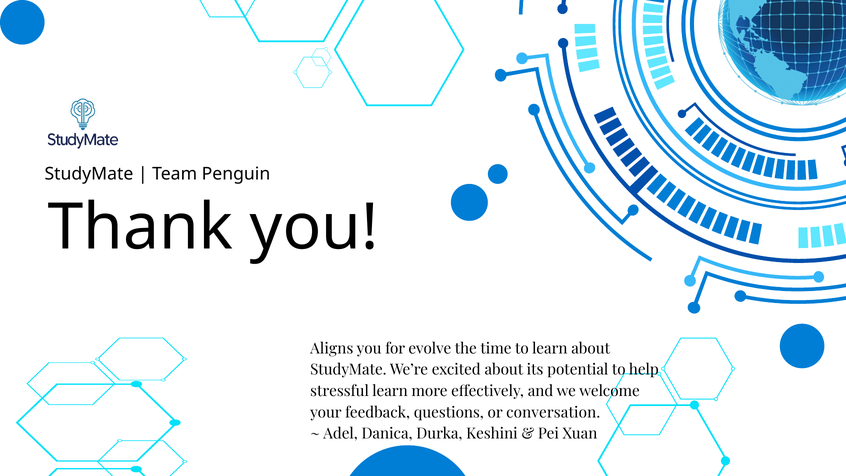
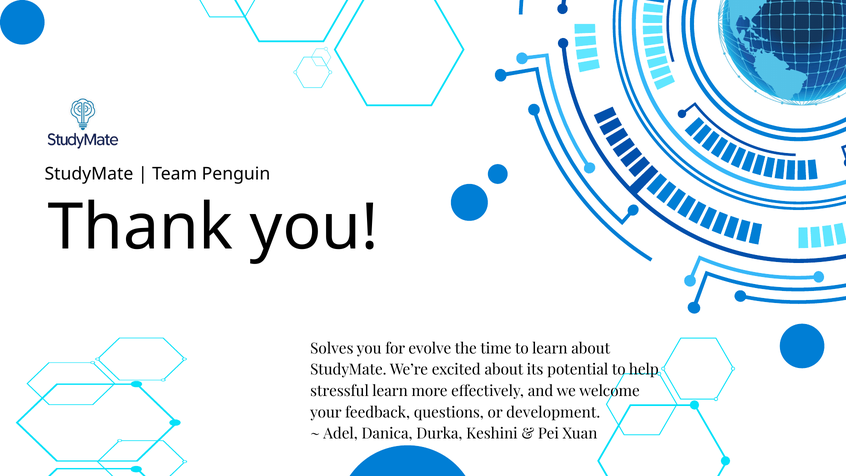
Aligns: Aligns -> Solves (332, 349)
conversation: conversation -> development (553, 412)
